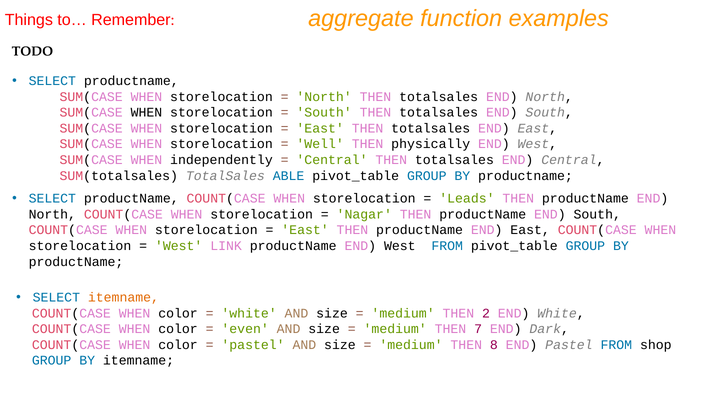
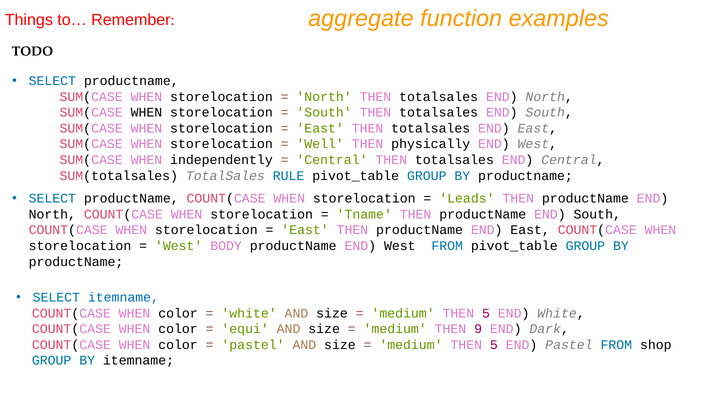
ABLE: ABLE -> RULE (289, 176)
Nagar: Nagar -> Tname (364, 214)
LINK: LINK -> BODY (226, 246)
itemname colour: orange -> blue (123, 297)
2: 2 -> 5 (486, 313)
even: even -> equi (245, 329)
7: 7 -> 9 (478, 329)
8: 8 -> 5 (494, 345)
